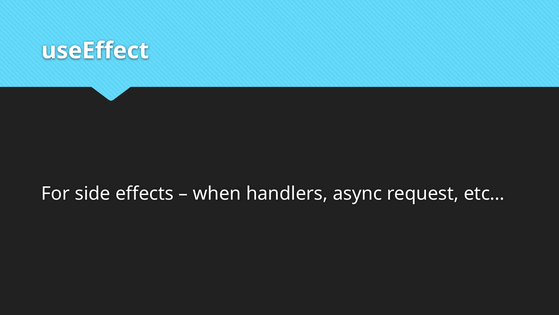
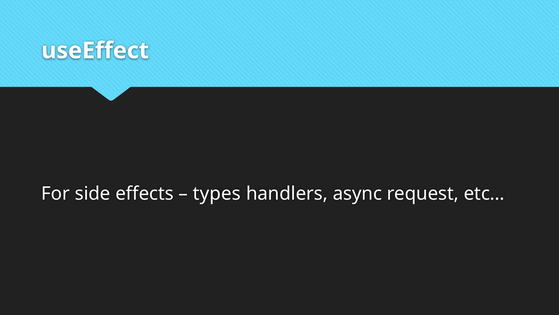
when: when -> types (217, 193)
